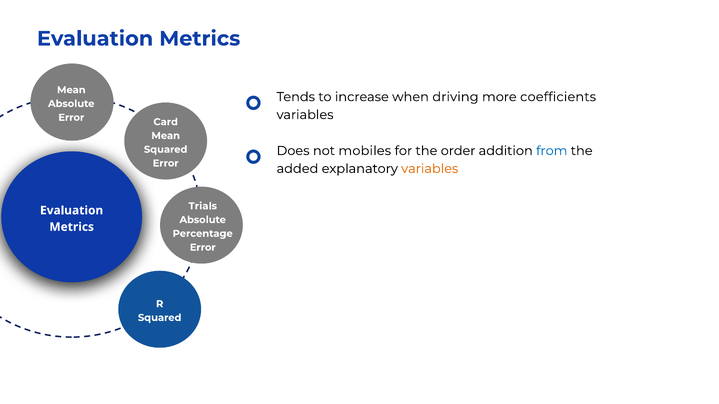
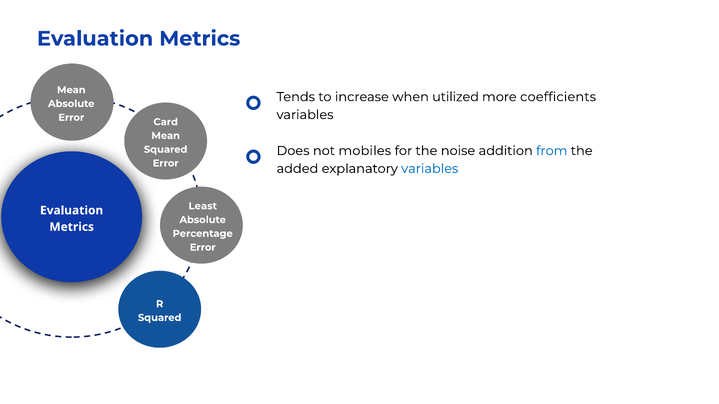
driving: driving -> utilized (456, 97)
order: order -> noise (458, 151)
variables colour: orange -> blue (430, 169)
Trials: Trials -> Least (203, 206)
